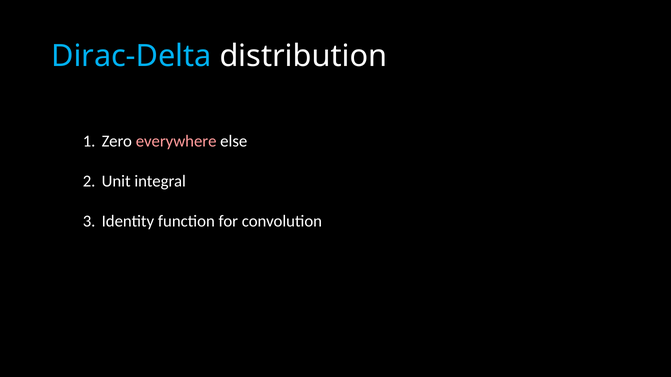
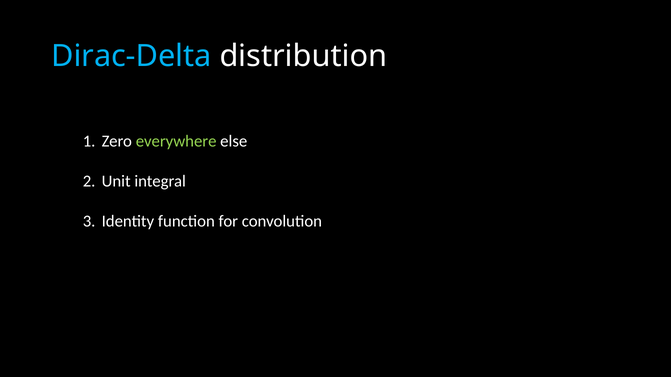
everywhere colour: pink -> light green (176, 141)
